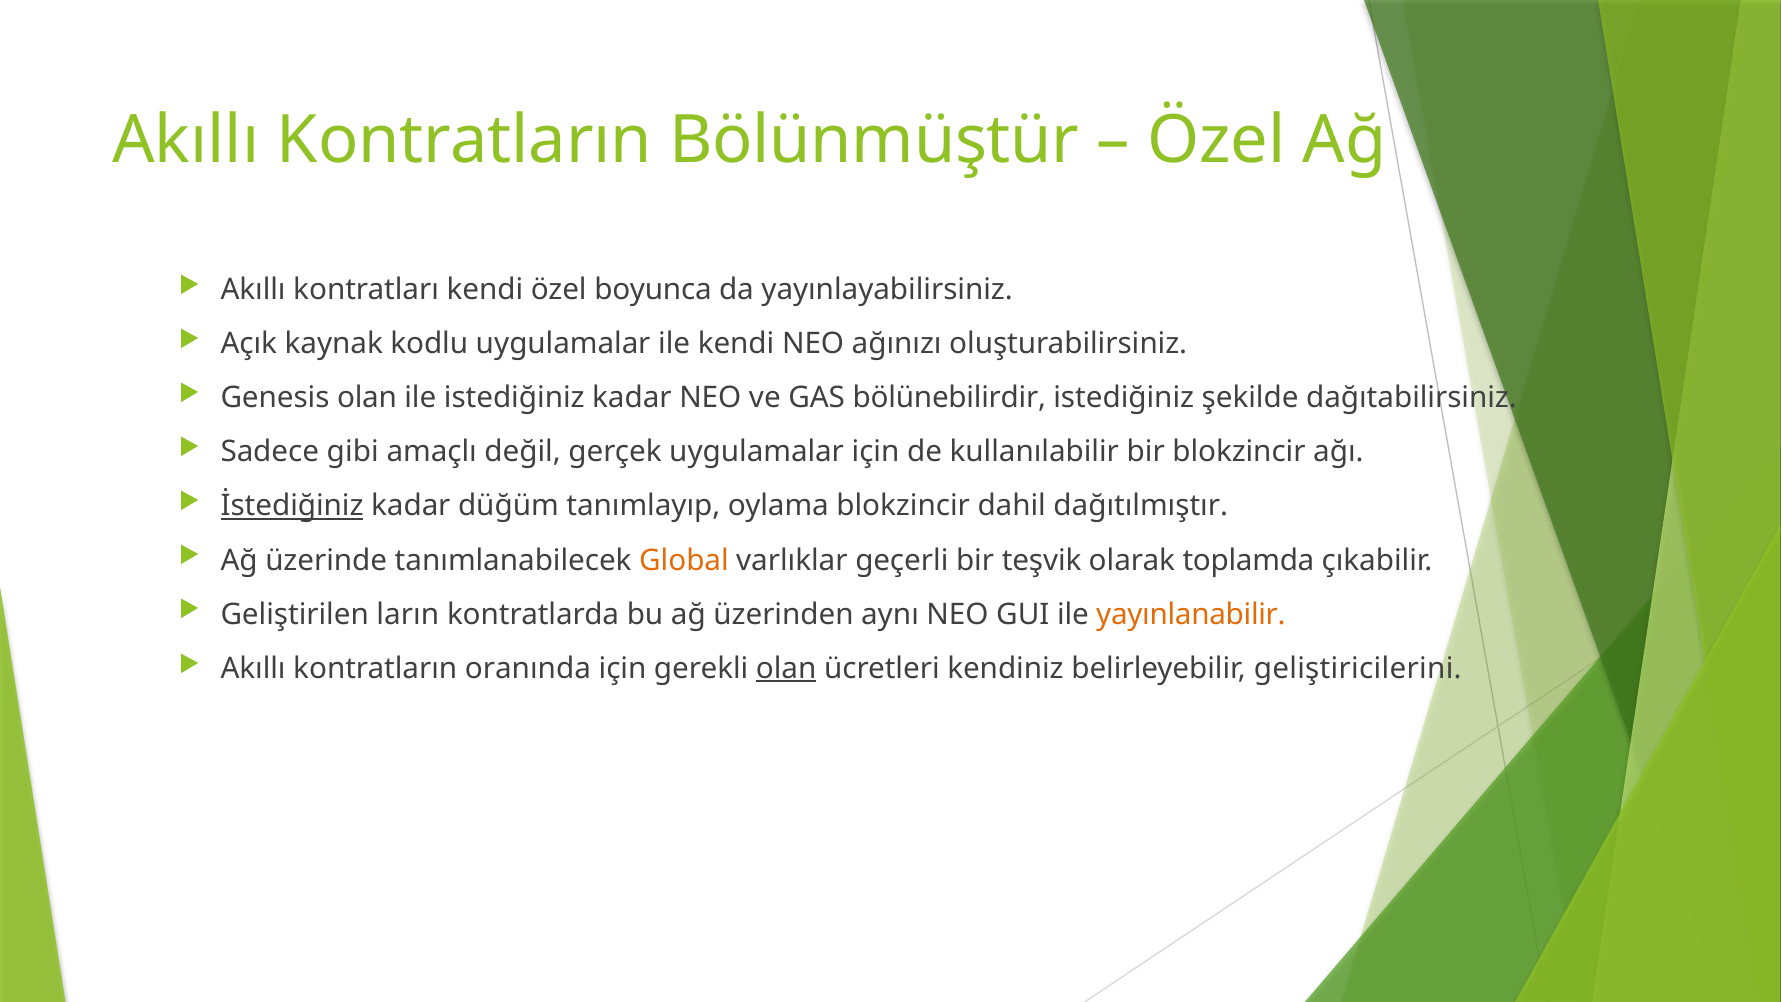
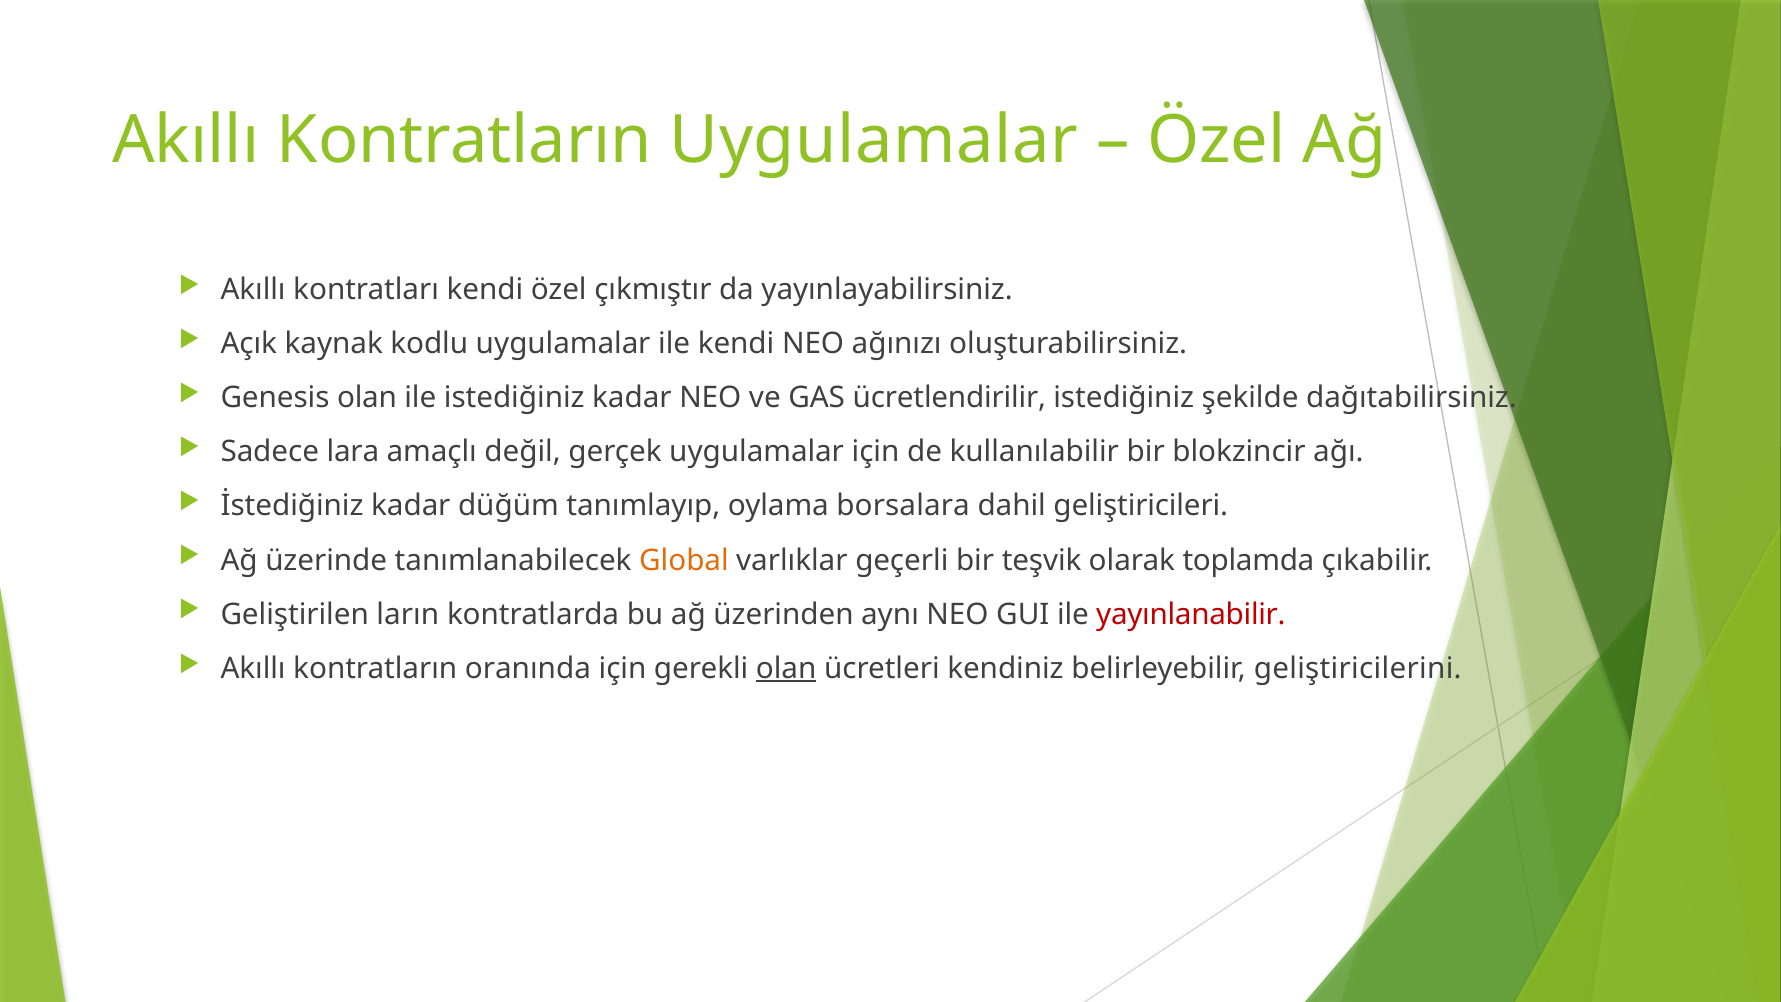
Kontratların Bölünmüştür: Bölünmüştür -> Uygulamalar (874, 140)
boyunca: boyunca -> çıkmıştır (653, 290)
bölünebilirdir: bölünebilirdir -> ücretlendirilir (949, 398)
gibi: gibi -> lara (353, 452)
İstediğiniz underline: present -> none (292, 506)
oylama blokzincir: blokzincir -> borsalara (903, 506)
dağıtılmıştır: dağıtılmıştır -> geliştiricileri (1141, 506)
yayınlanabilir colour: orange -> red (1191, 614)
